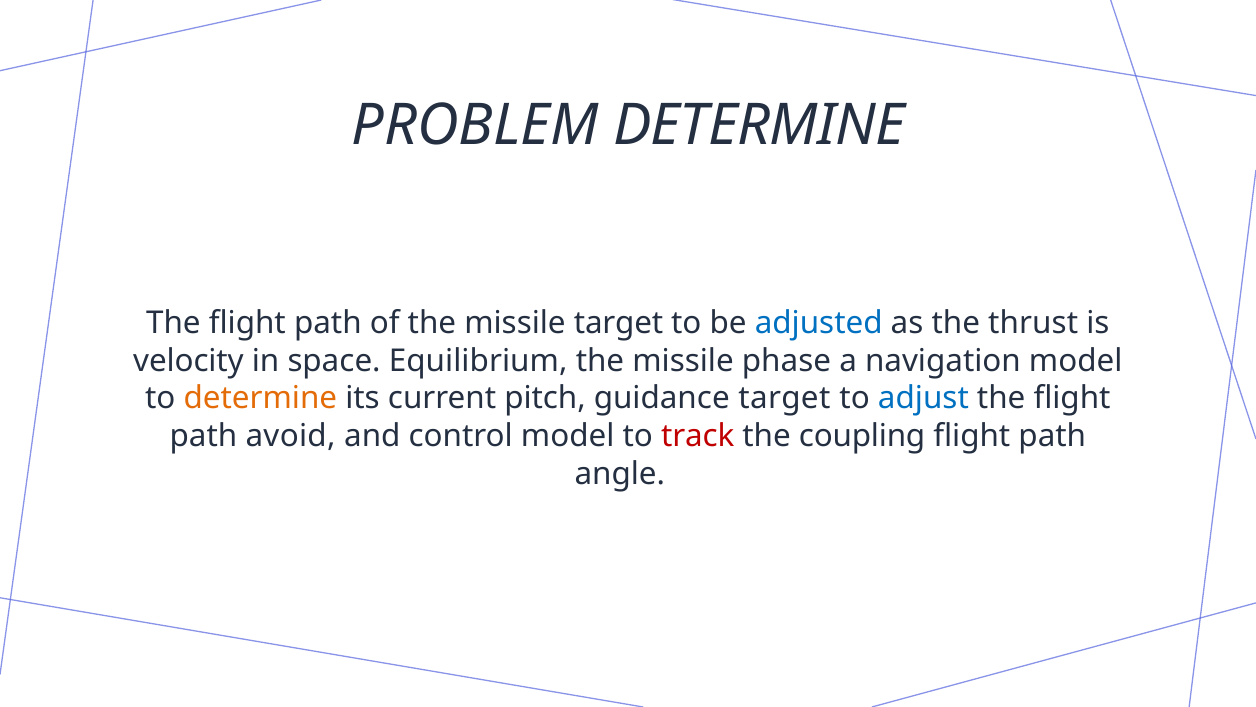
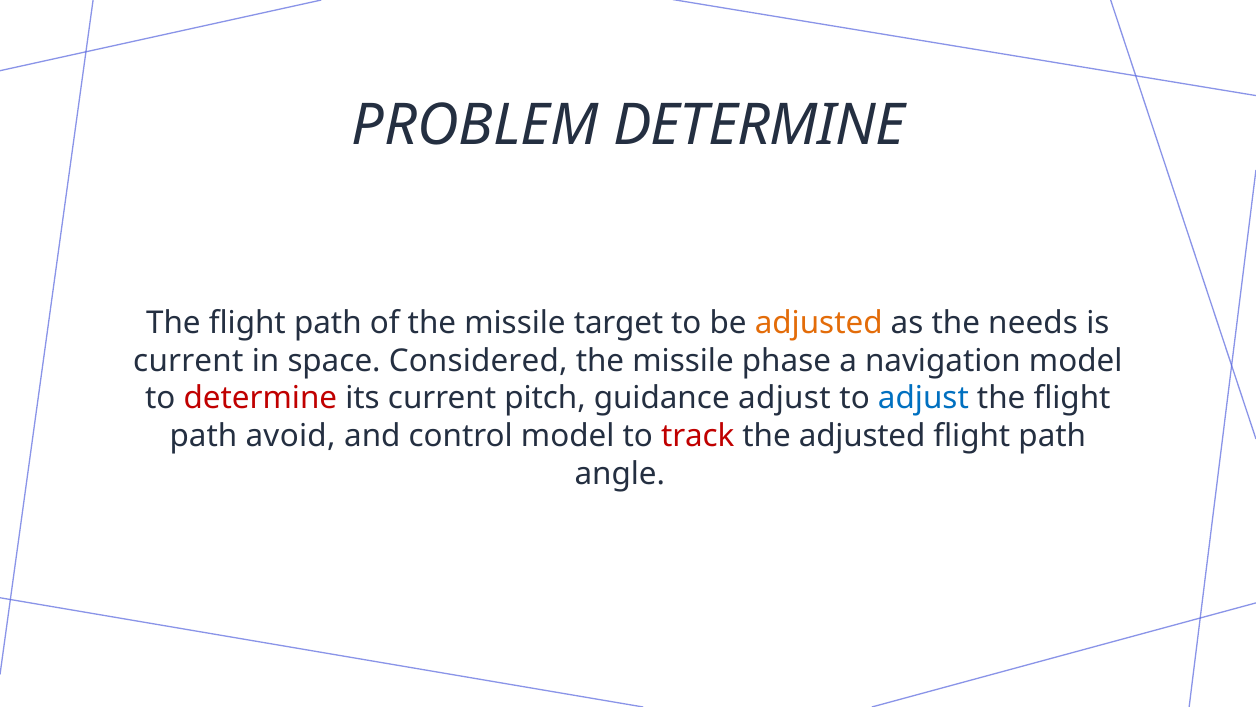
adjusted colour: blue -> orange (819, 323)
thrust: thrust -> needs (1033, 323)
velocity: velocity -> current (188, 361)
Equilibrium: Equilibrium -> Considered (478, 361)
determine colour: orange -> red (260, 398)
guidance target: target -> adjust (784, 398)
the coupling: coupling -> adjusted (862, 436)
